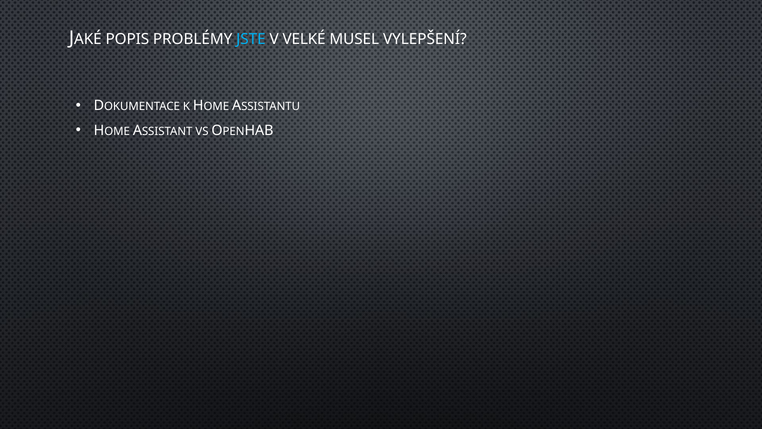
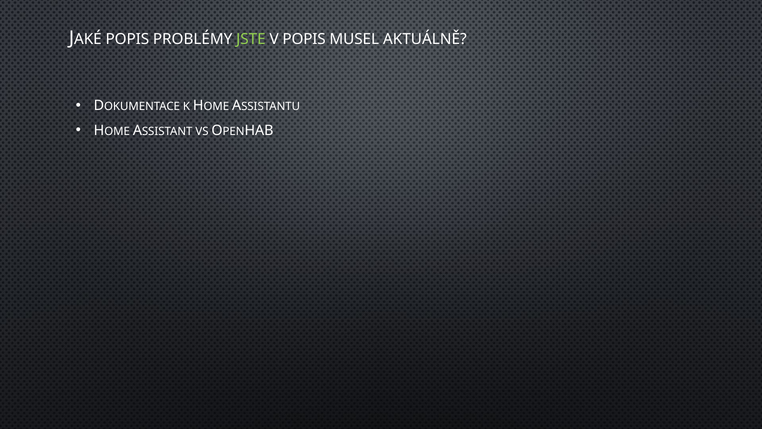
JSTE colour: light blue -> light green (251, 39)
V VELKÉ: VELKÉ -> POPIS (304, 39)
VYLEPŠENÍ: VYLEPŠENÍ -> AKTUÁLNĚ (425, 39)
